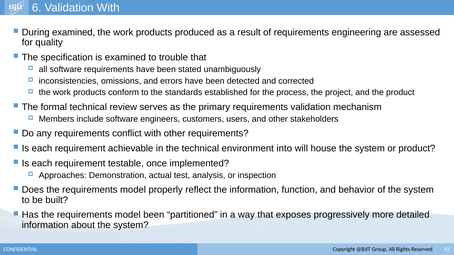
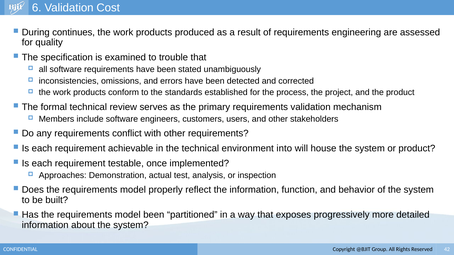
Validation With: With -> Cost (108, 8)
During examined: examined -> continues (74, 32)
